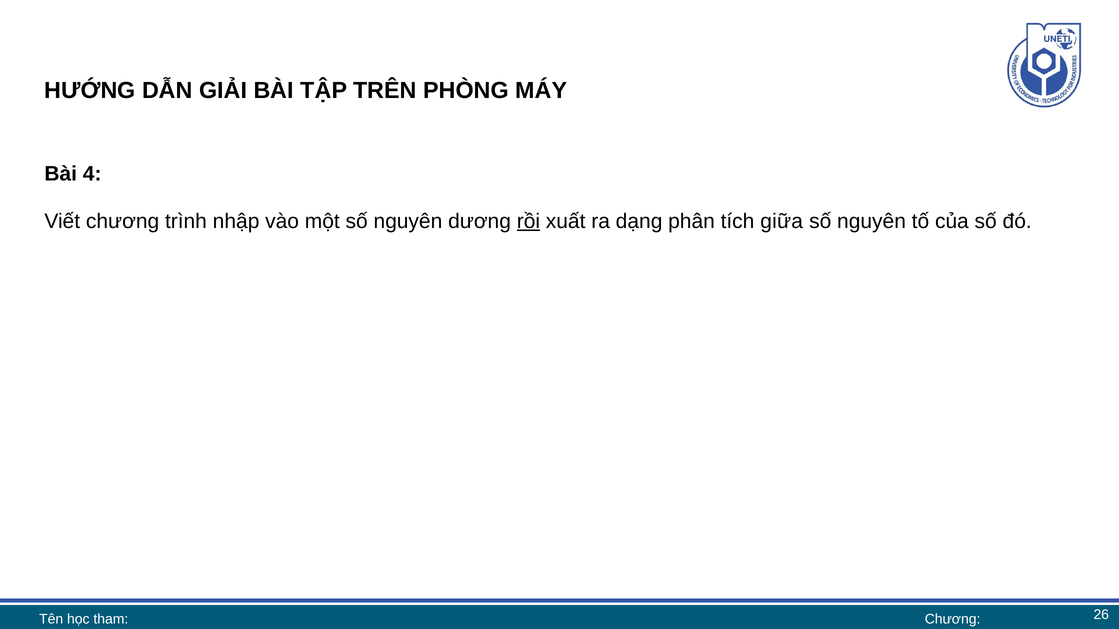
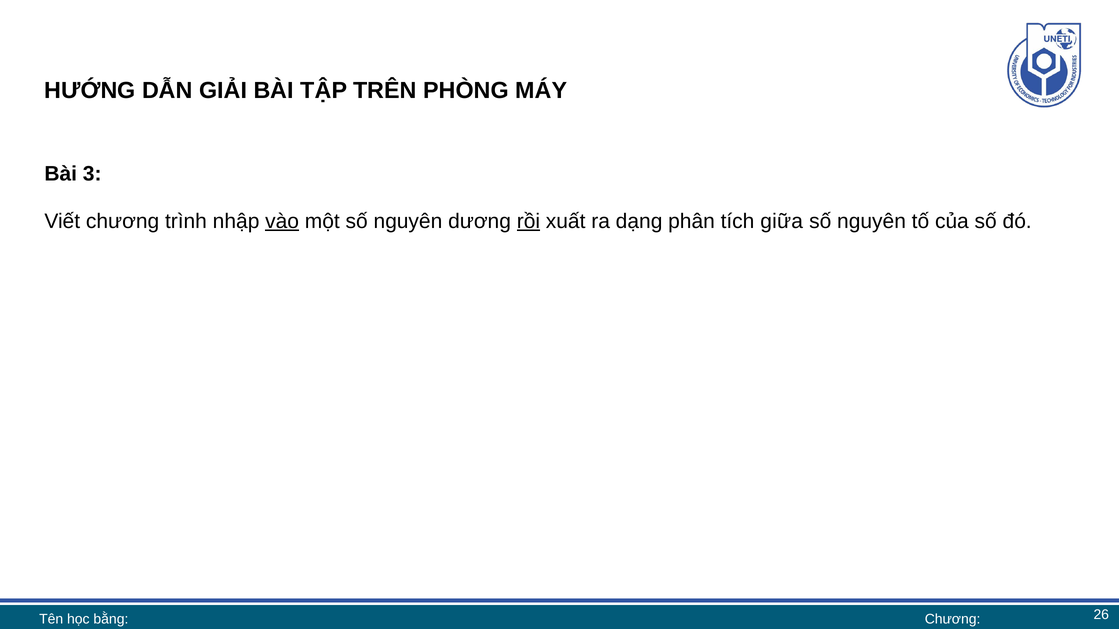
4: 4 -> 3 (92, 174)
vào underline: none -> present (282, 221)
tham: tham -> bằng (111, 620)
